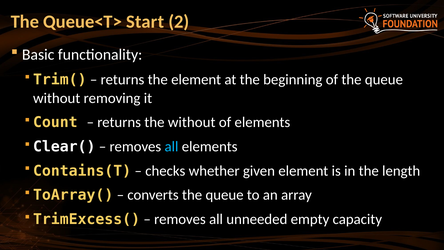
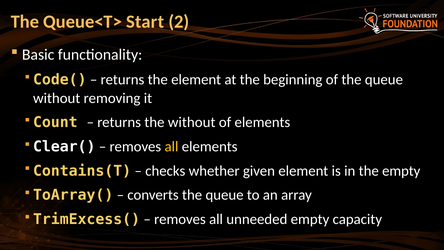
Trim(: Trim( -> Code( (60, 79)
all colour: light blue -> yellow (171, 147)
the length: length -> empty (401, 171)
